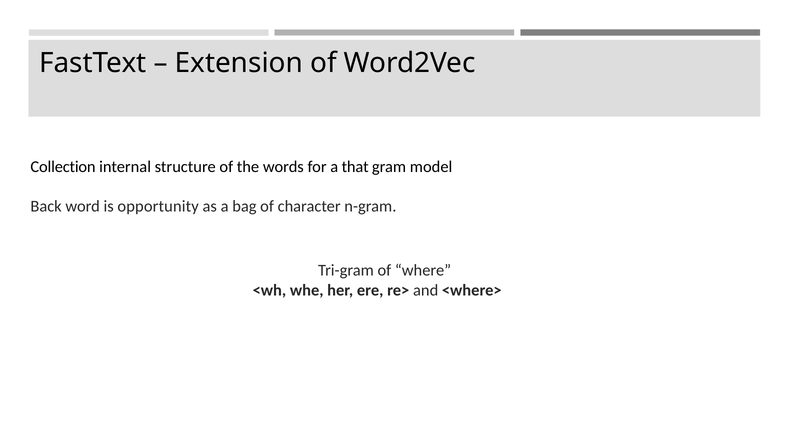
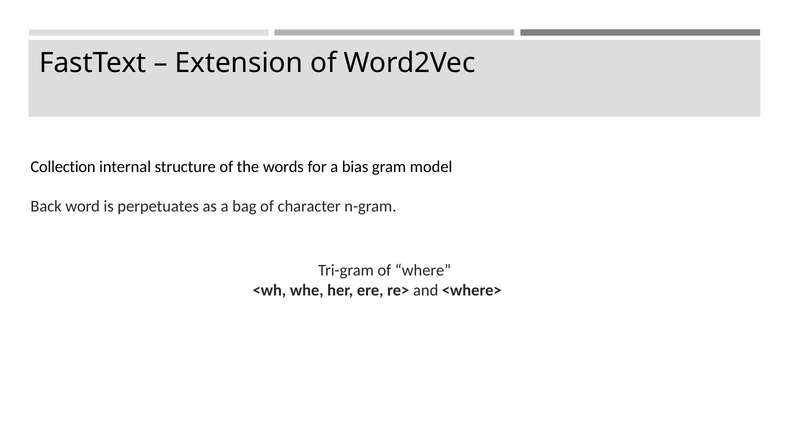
that: that -> bias (355, 167)
opportunity: opportunity -> perpetuates (158, 206)
